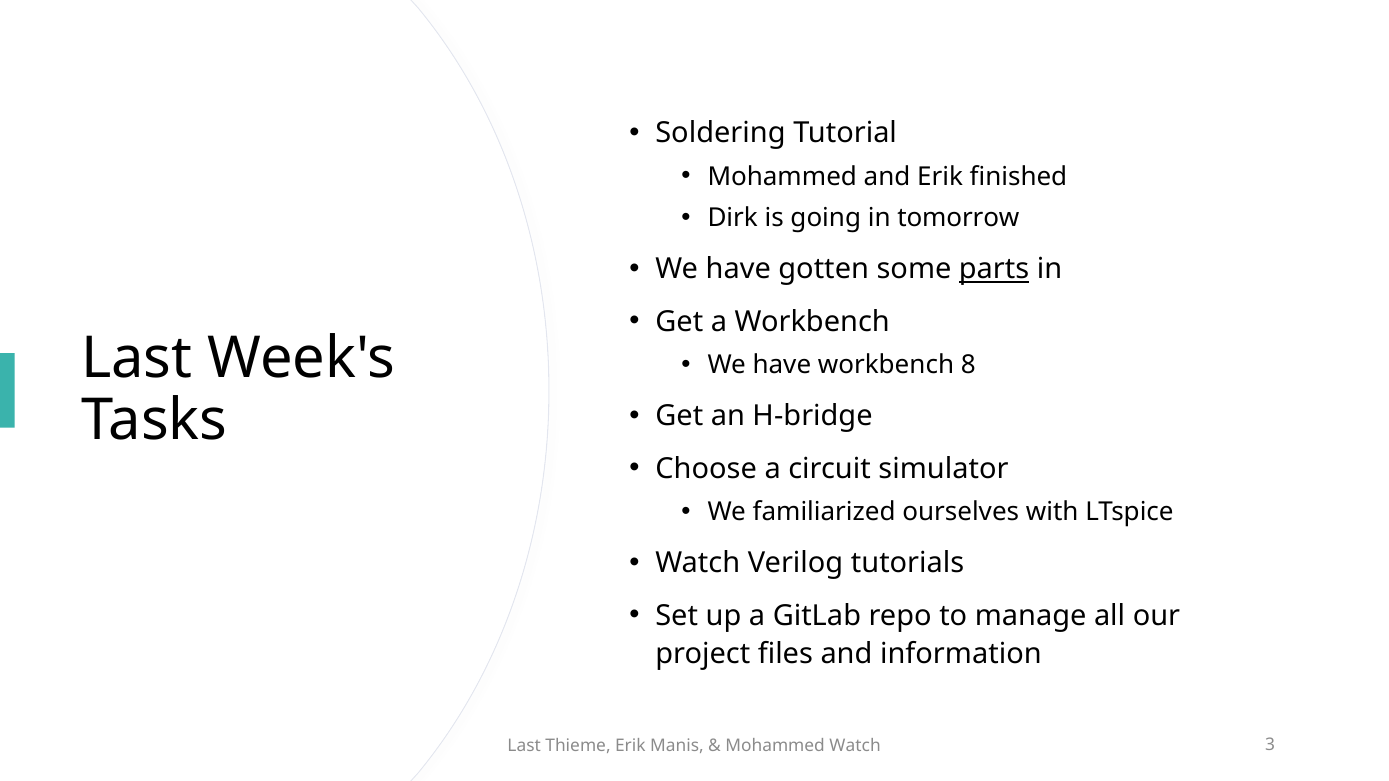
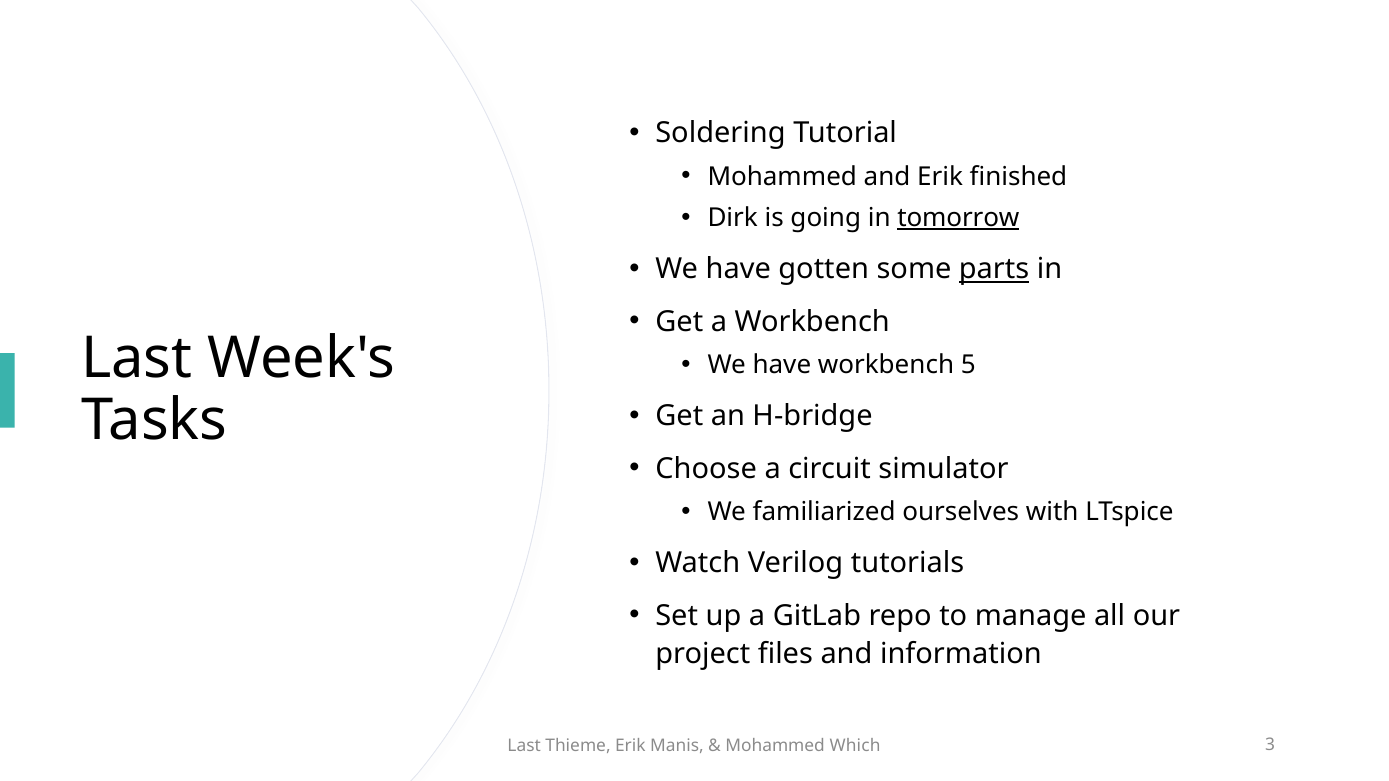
tomorrow underline: none -> present (958, 218)
8: 8 -> 5 (968, 365)
Mohammed Watch: Watch -> Which (855, 746)
